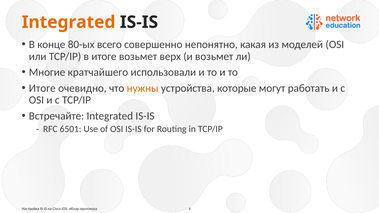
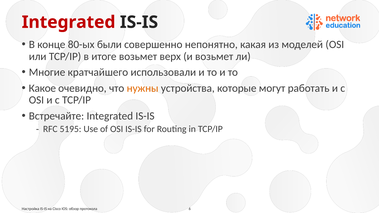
Integrated colour: orange -> red (69, 22)
всего: всего -> были (109, 45)
Итоге: Итоге -> Какое (42, 88)
6501: 6501 -> 5195 (71, 129)
